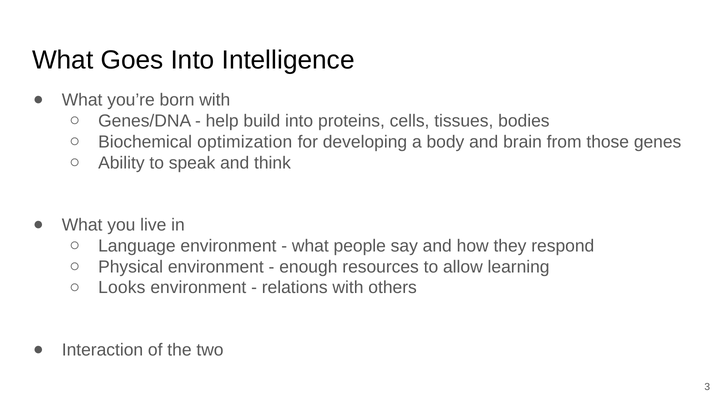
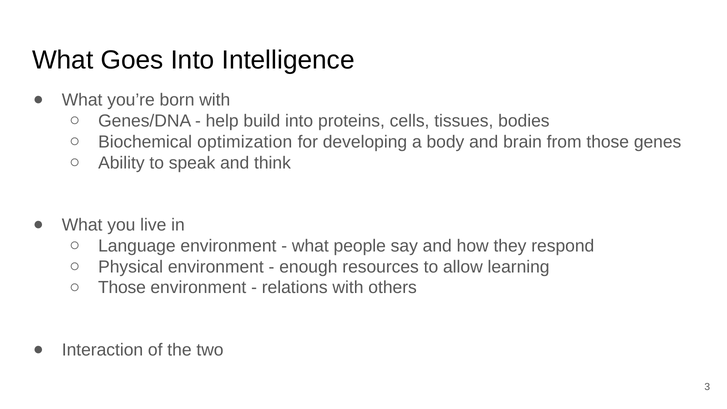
Looks: Looks -> Those (122, 288)
